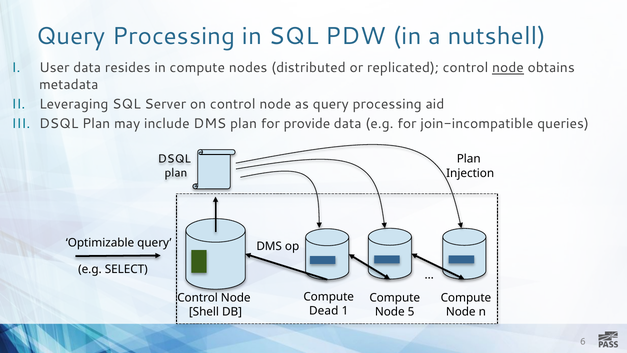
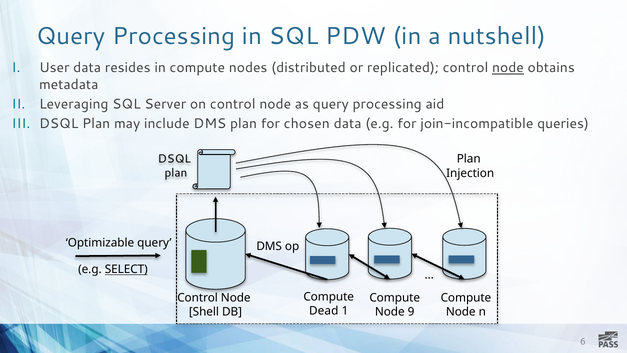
provide: provide -> chosen (307, 124)
SELECT underline: none -> present (126, 269)
5: 5 -> 9 (411, 311)
